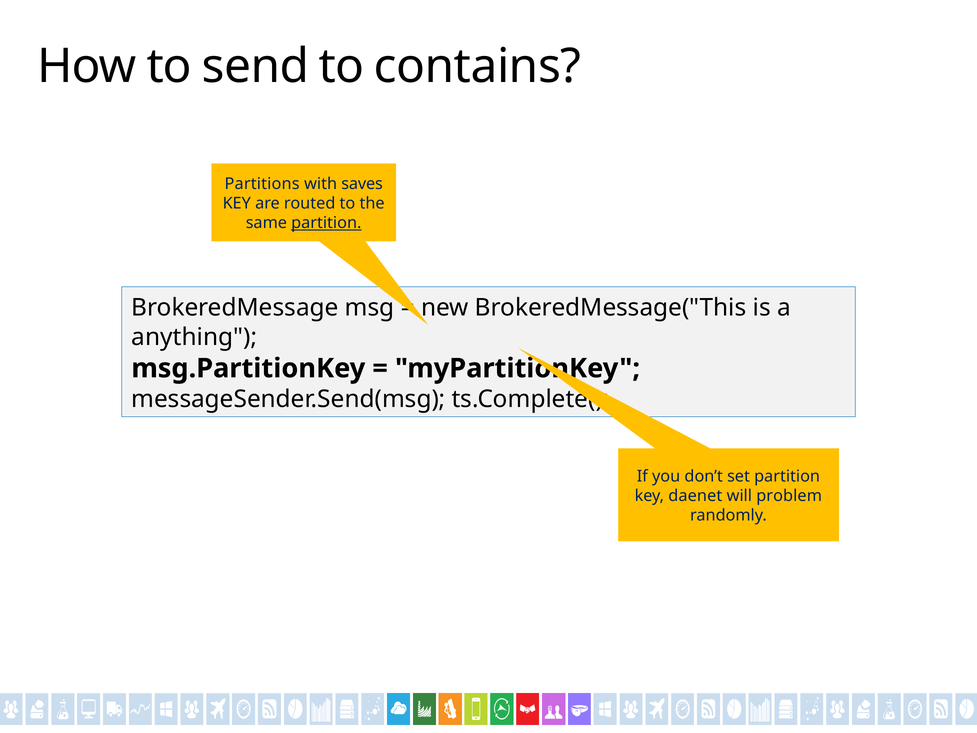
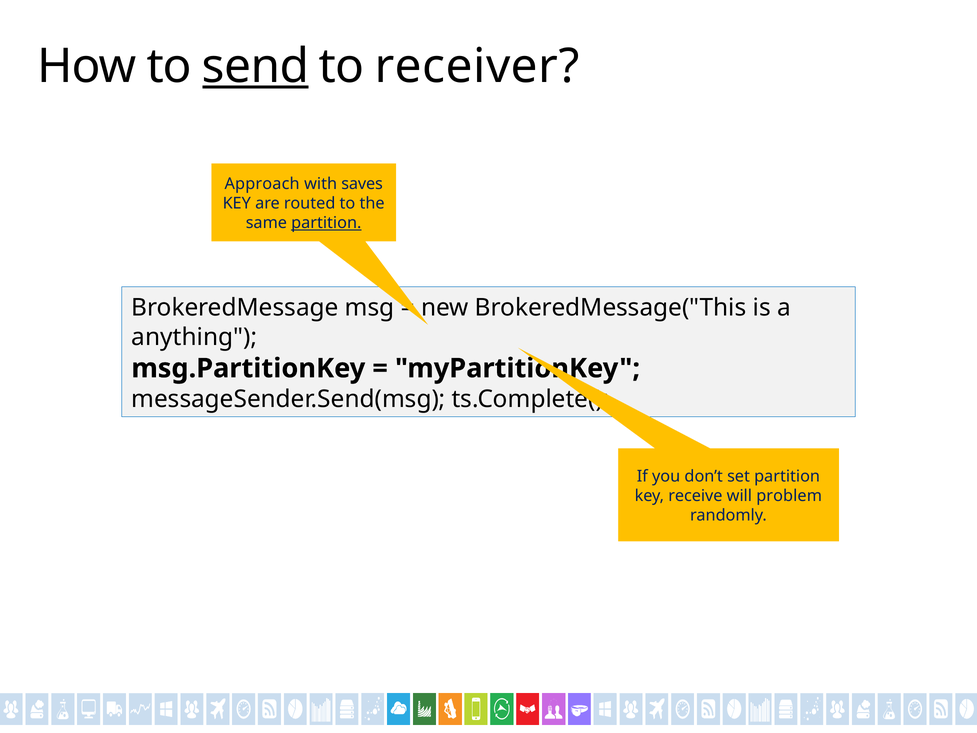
send underline: none -> present (256, 66)
contains: contains -> receiver (477, 66)
Partitions: Partitions -> Approach (262, 184)
daenet: daenet -> receive (695, 496)
